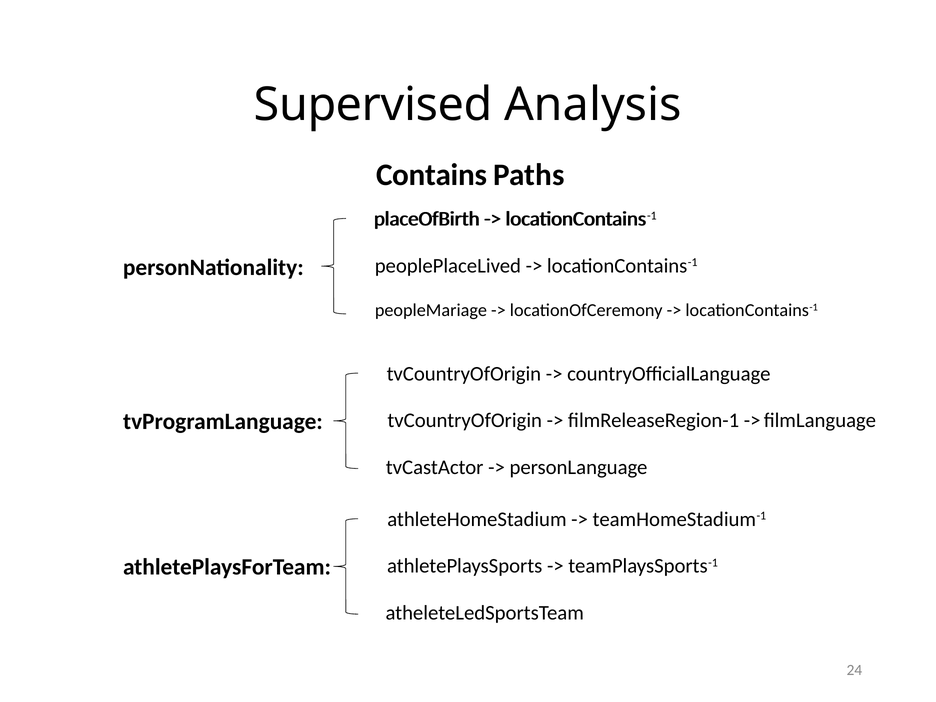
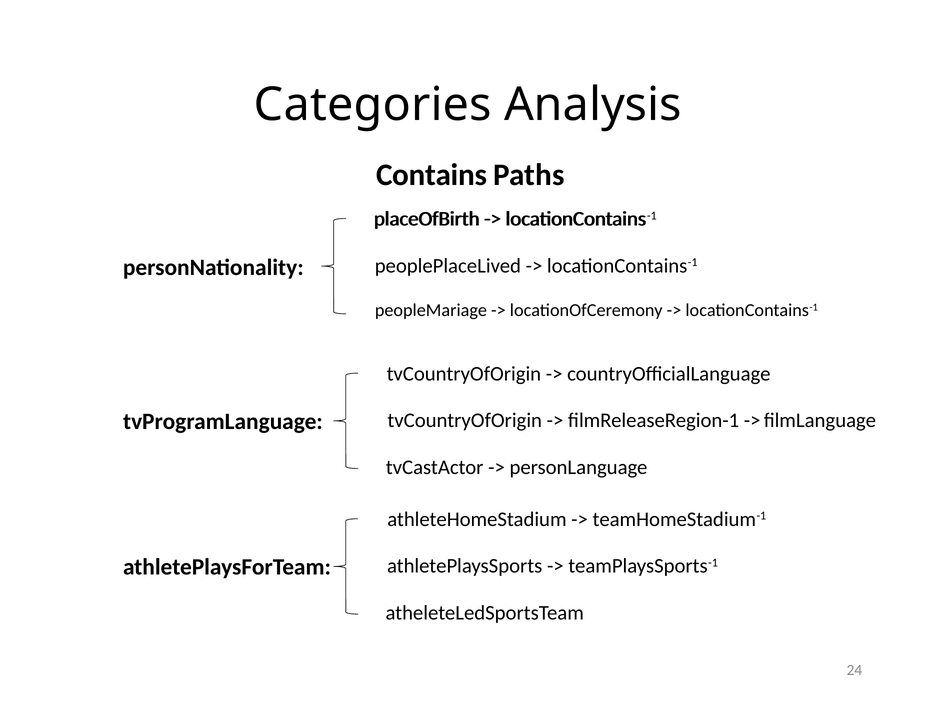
Supervised: Supervised -> Categories (373, 105)
